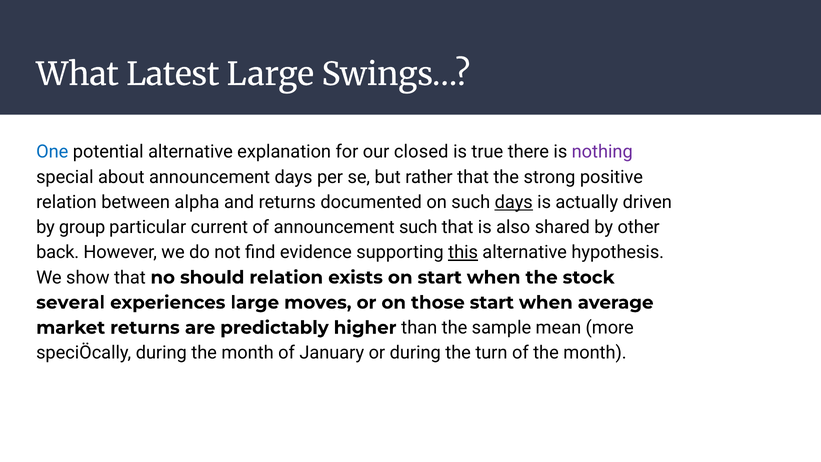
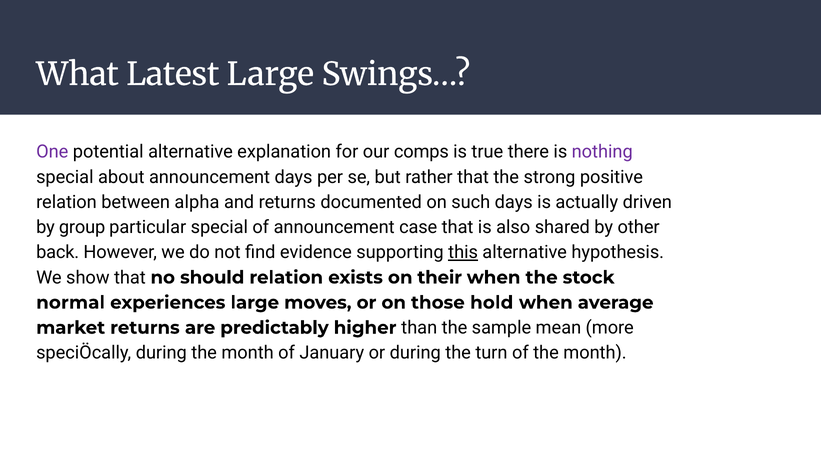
One colour: blue -> purple (52, 152)
closed: closed -> comps (421, 152)
days underline: present -> none (514, 202)
particular current: current -> special (219, 227)
announcement such: such -> case (418, 227)
on start: start -> their (440, 277)
several: several -> normal (71, 303)
those start: start -> hold (492, 303)
